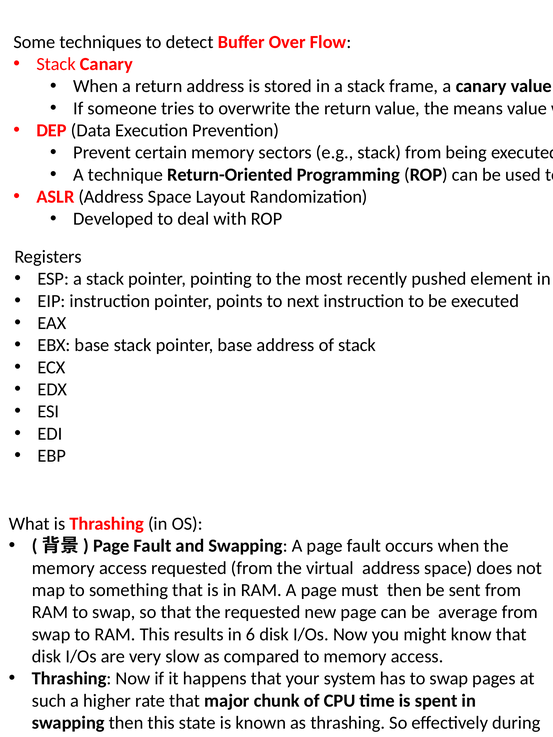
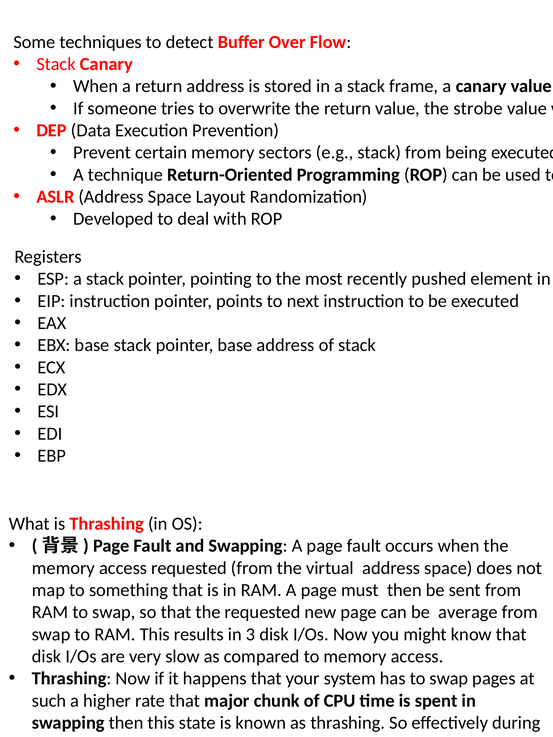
means: means -> strobe (478, 108)
6: 6 -> 3 (251, 635)
